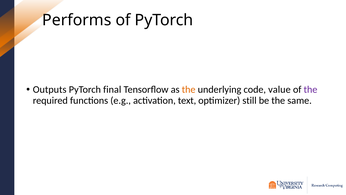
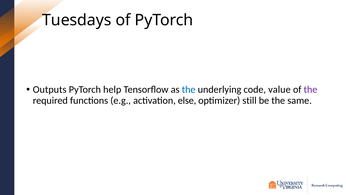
Performs: Performs -> Tuesdays (77, 20)
final: final -> help (112, 89)
the colour: orange -> blue (189, 89)
text: text -> else (187, 100)
